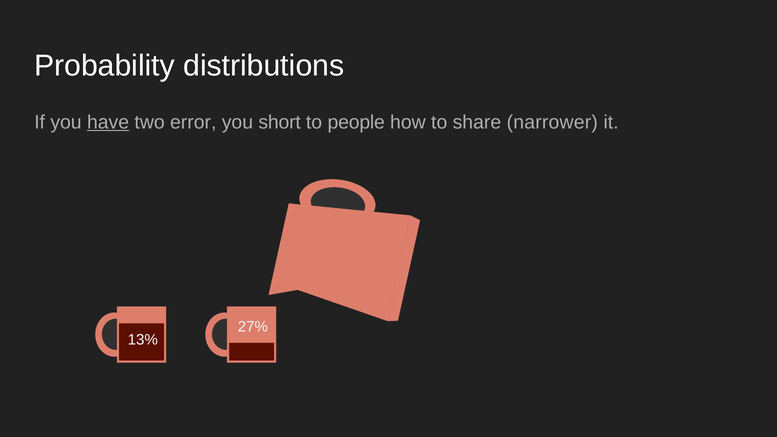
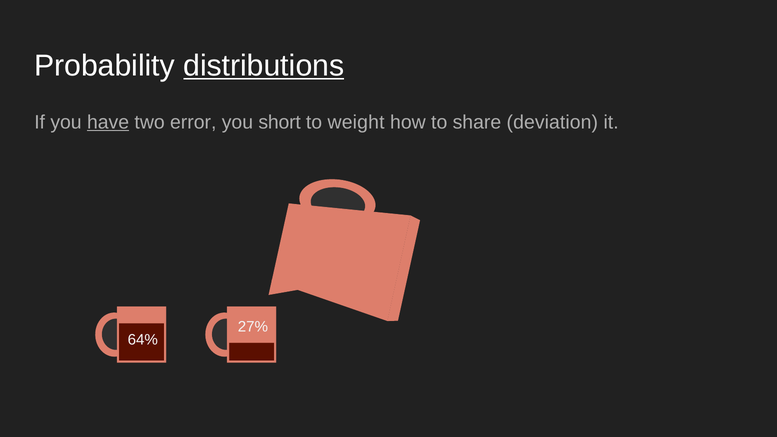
distributions underline: none -> present (264, 66)
people: people -> weight (356, 122)
narrower: narrower -> deviation (552, 122)
13%: 13% -> 64% (143, 340)
